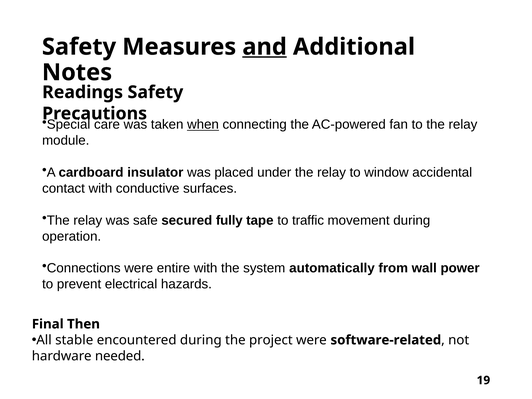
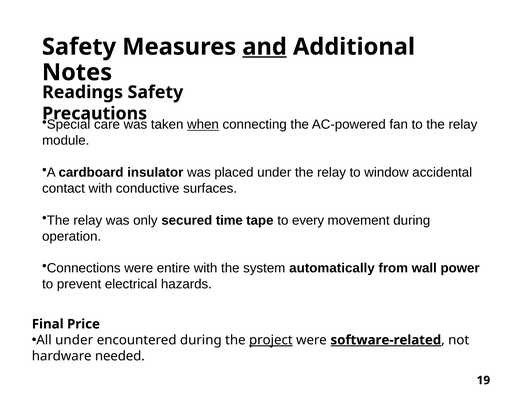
safe: safe -> only (145, 220)
fully: fully -> time (229, 220)
traffic: traffic -> every (308, 220)
Then: Then -> Price (84, 324)
All stable: stable -> under (74, 340)
project underline: none -> present (271, 340)
software-related underline: none -> present (386, 340)
